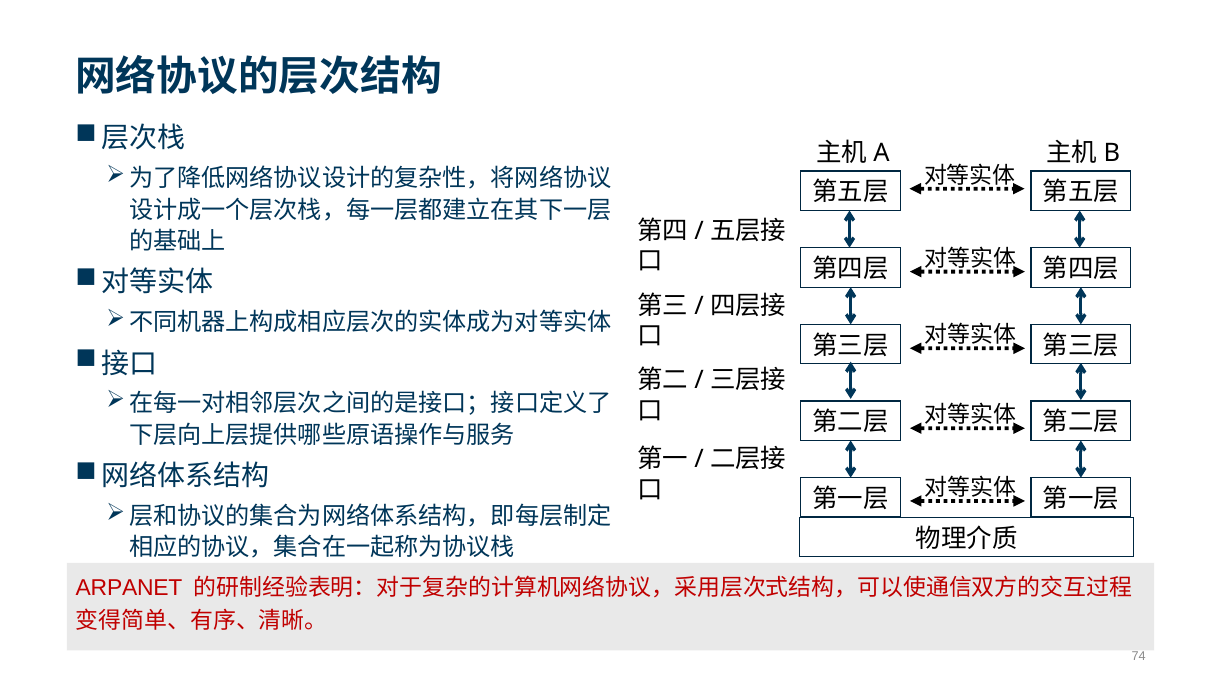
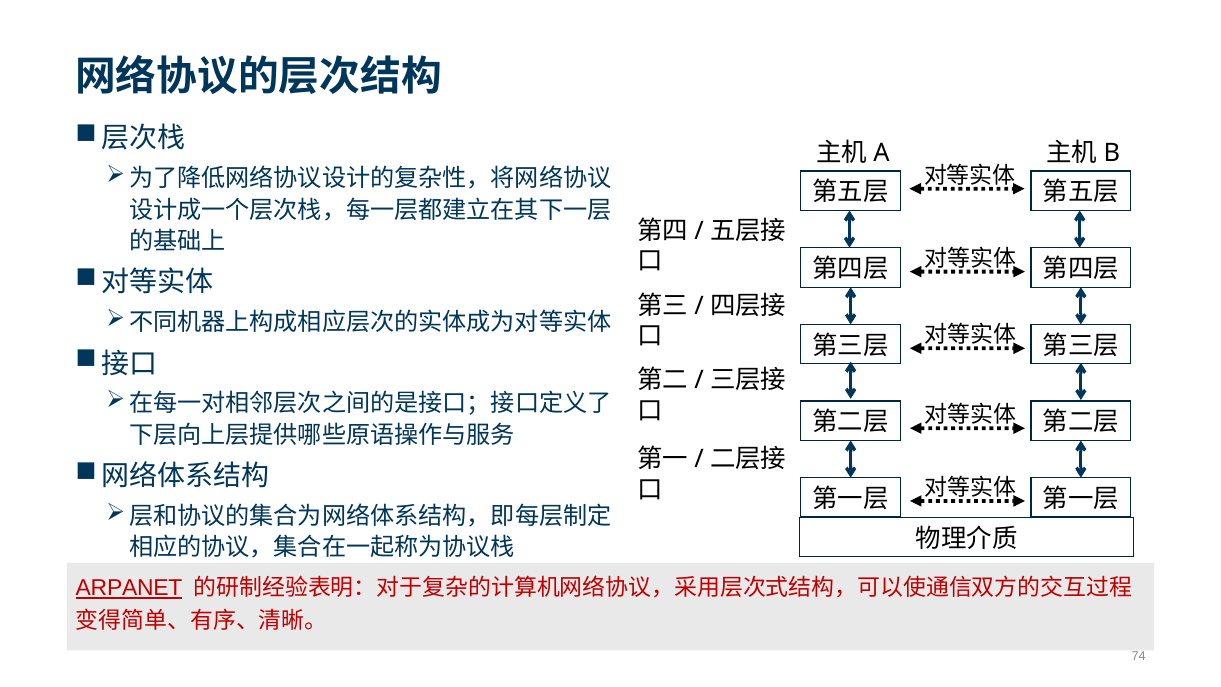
ARPANET underline: none -> present (129, 588)
